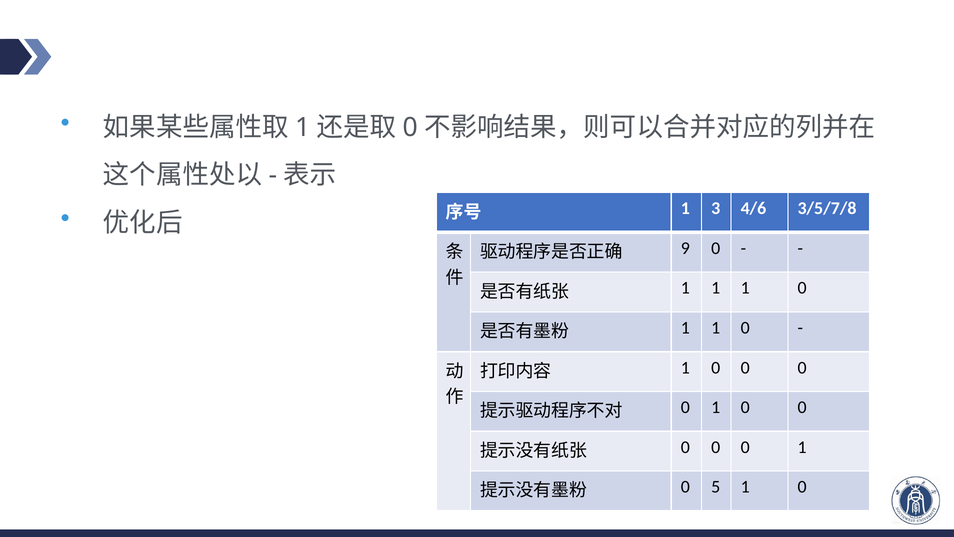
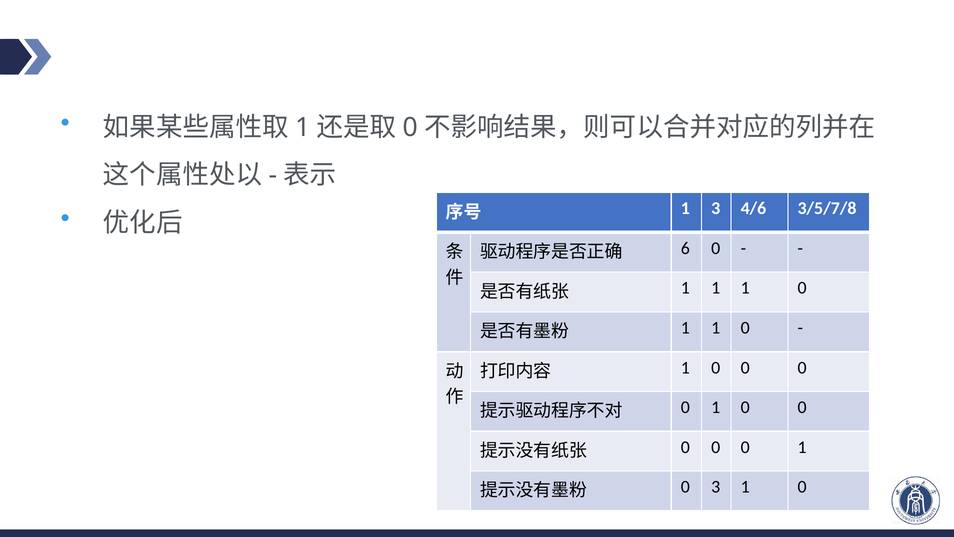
9: 9 -> 6 (685, 248)
0 5: 5 -> 3 (716, 487)
